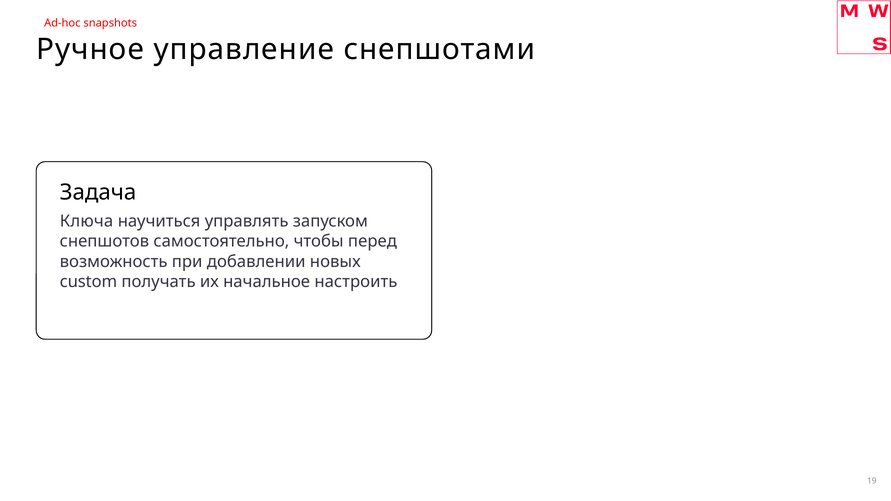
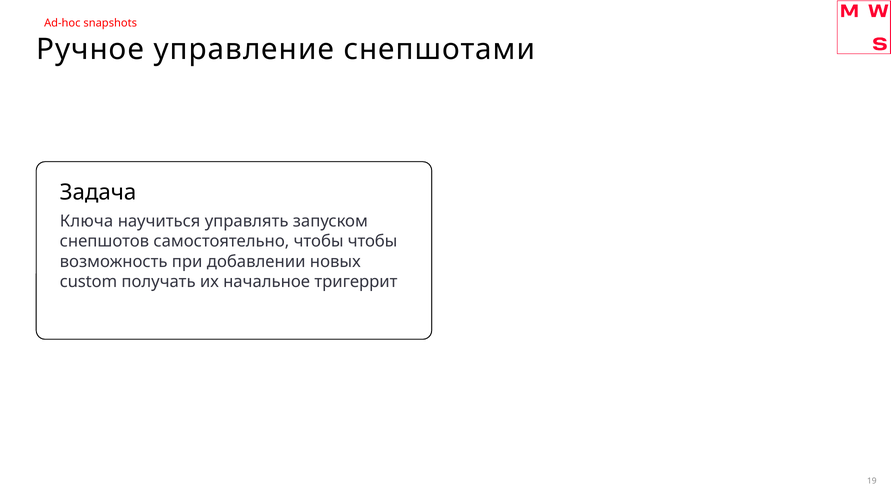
чтобы перед: перед -> чтобы (373, 242)
настроить: настроить -> тригеррит (356, 282)
